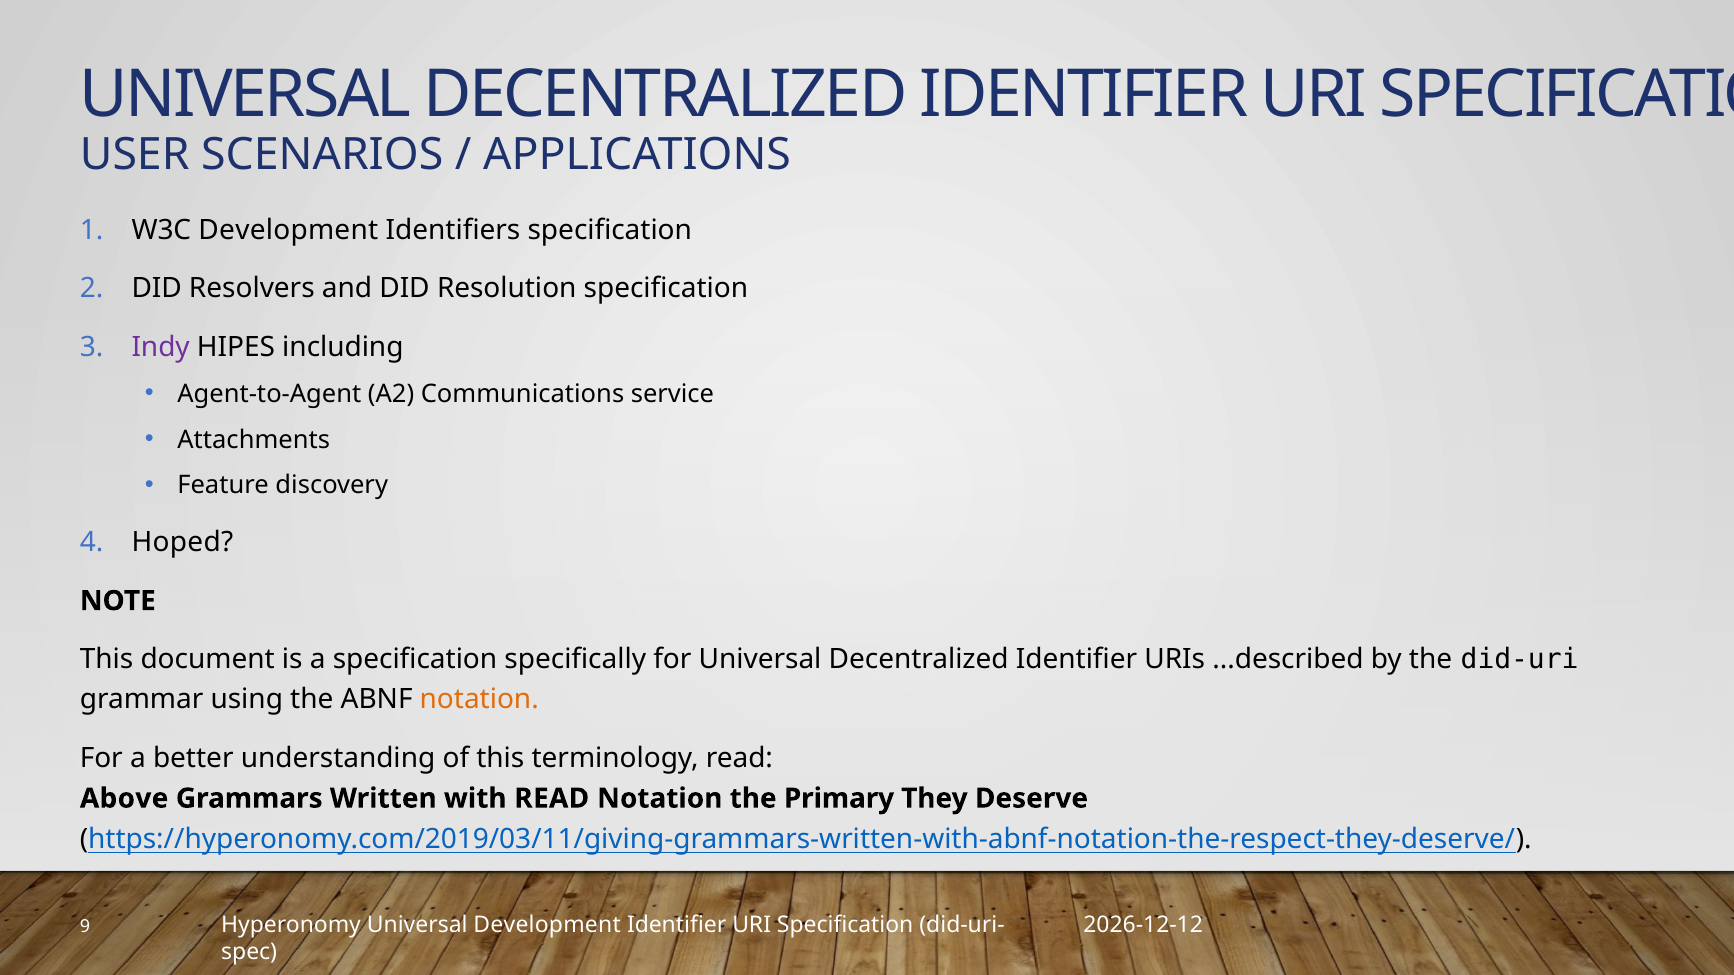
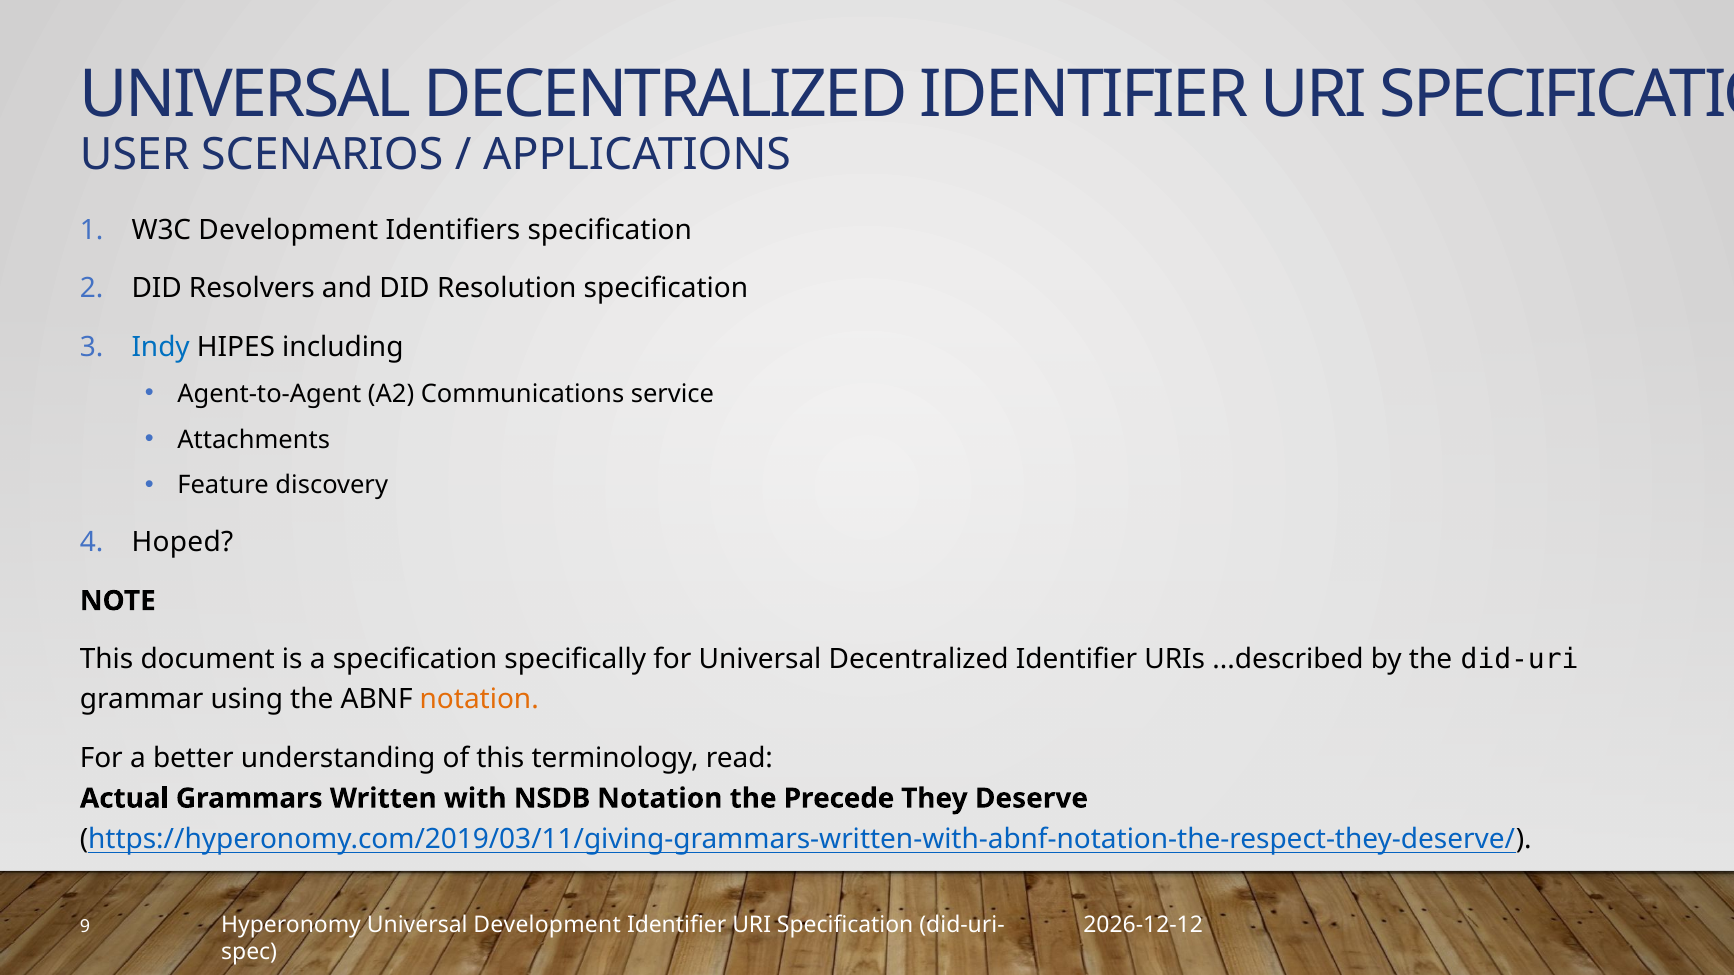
Indy colour: purple -> blue (161, 347)
Above: Above -> Actual (124, 799)
with READ: READ -> NSDB (552, 799)
Primary: Primary -> Precede (839, 799)
